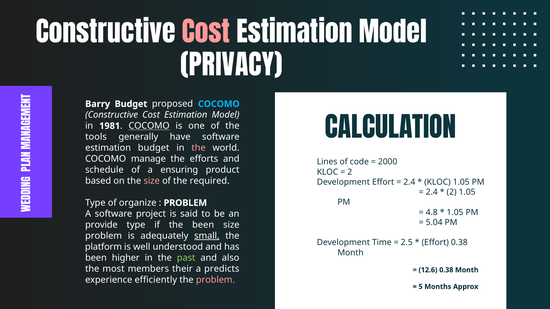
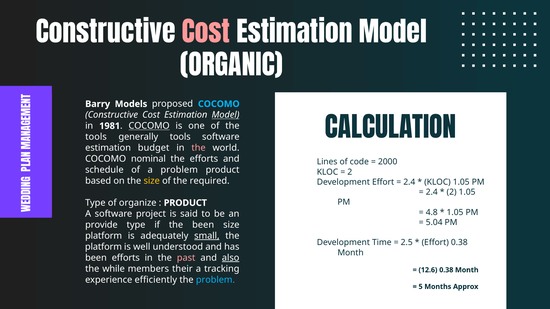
PRIVACY: PRIVACY -> ORGANIC (232, 67)
Barry Budget: Budget -> Models (131, 104)
Model underline: none -> present (226, 115)
generally have: have -> tools (180, 137)
manage: manage -> nominal (148, 159)
a ensuring: ensuring -> problem (179, 170)
size colour: pink -> yellow (152, 181)
PROBLEM: PROBLEM -> PRODUCT (185, 203)
problem: problem -> platform (104, 236)
been higher: higher -> efforts (126, 258)
past colour: light green -> pink (186, 258)
also underline: none -> present (231, 258)
most: most -> while (114, 269)
predicts: predicts -> tracking (222, 269)
problem colour: pink -> light blue (215, 280)
